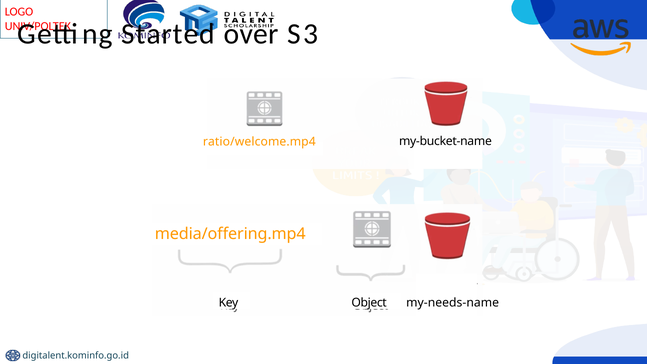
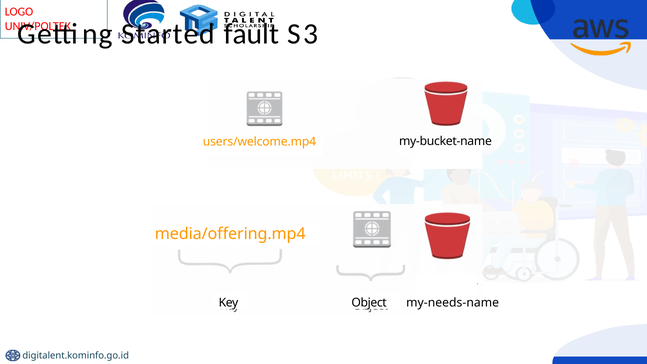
over: over -> fault (251, 34)
ratio/welcome.mp4: ratio/welcome.mp4 -> users/welcome.mp4 (259, 142)
